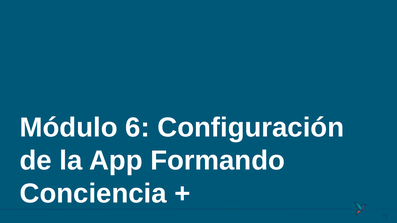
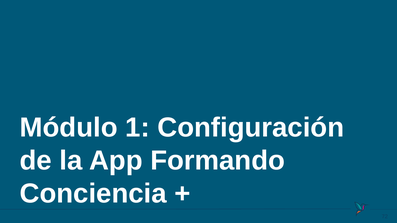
6: 6 -> 1 (137, 128)
